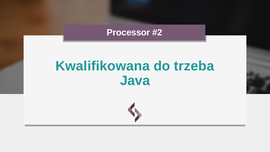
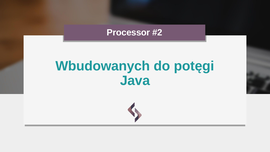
Kwalifikowana: Kwalifikowana -> Wbudowanych (103, 66)
trzeba: trzeba -> potęgi (194, 66)
